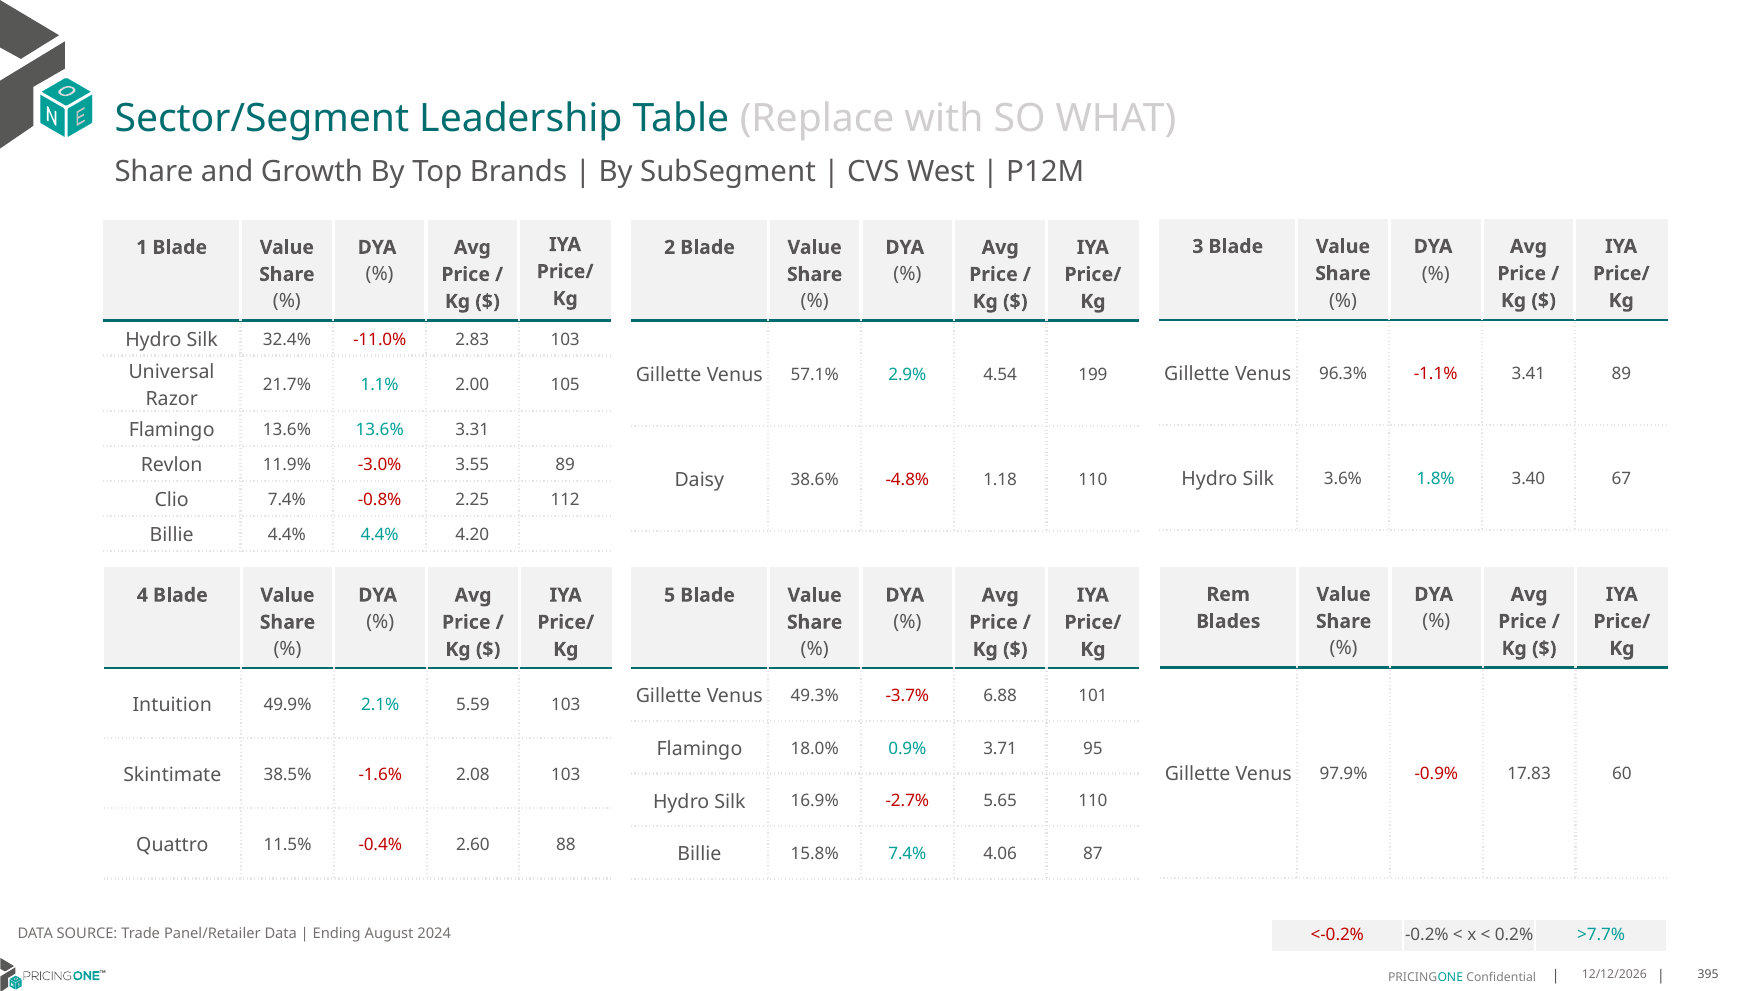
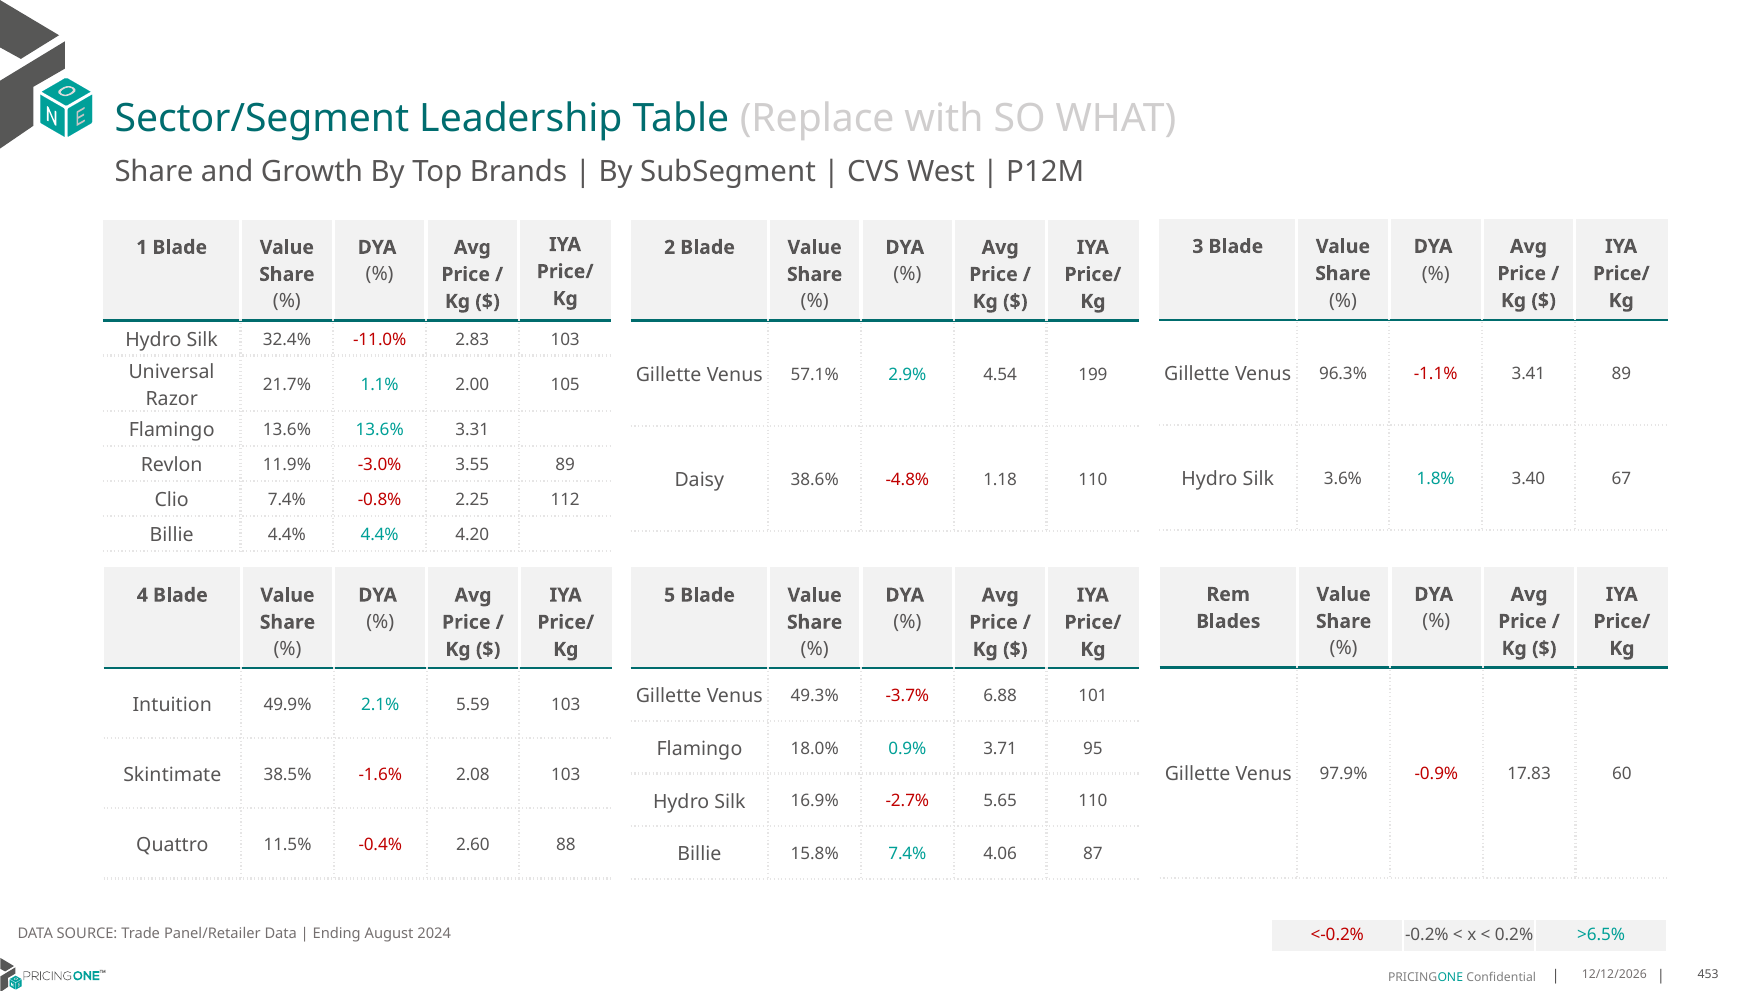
>7.7%: >7.7% -> >6.5% (1601, 935)
395: 395 -> 453 (1708, 975)
